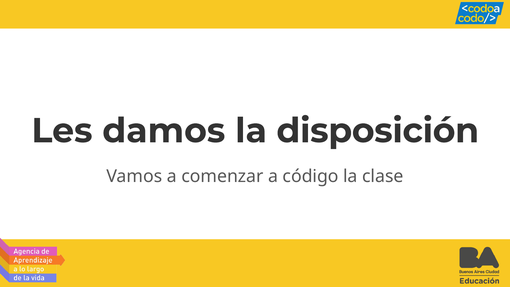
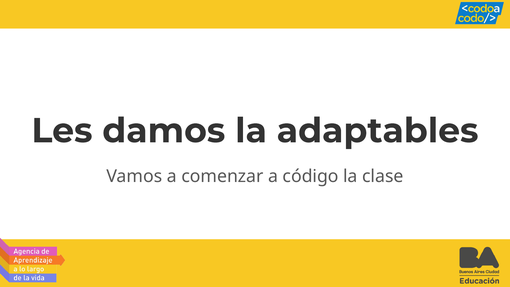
disposición: disposición -> adaptables (378, 131)
